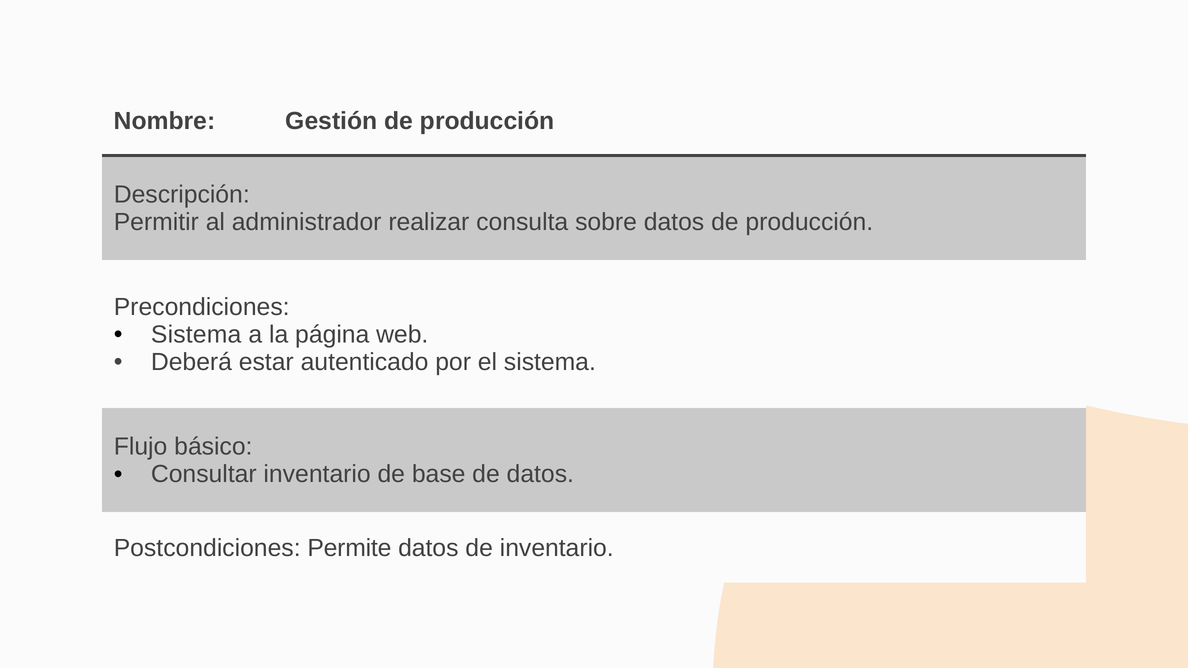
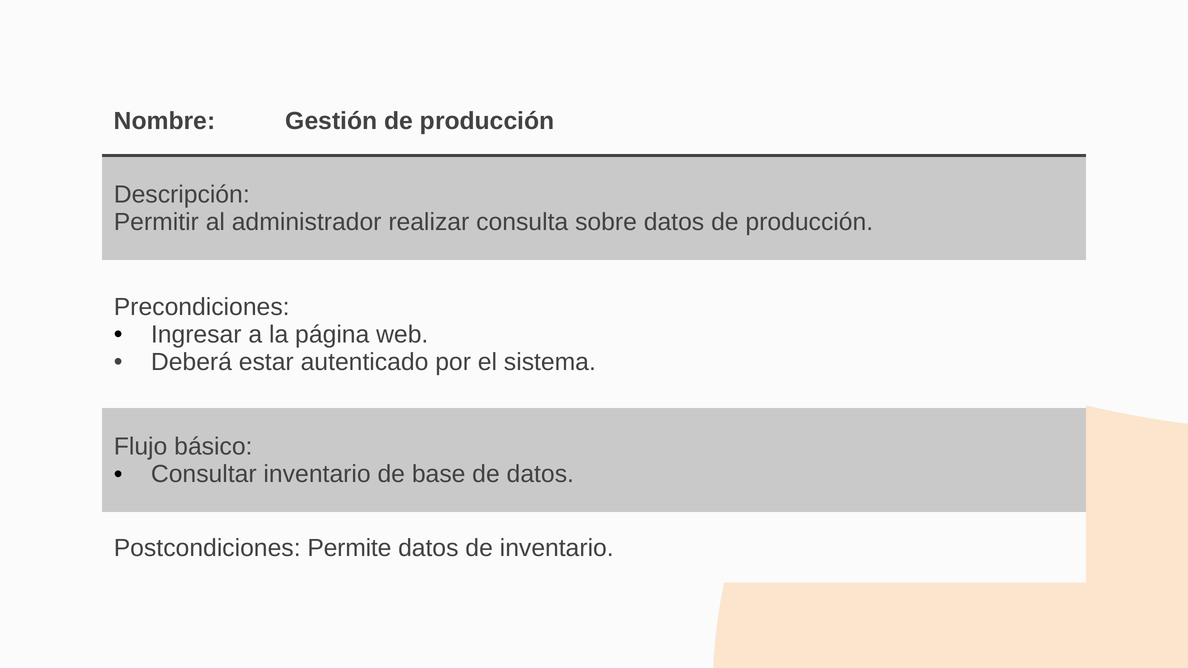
Sistema: Sistema -> Ingresar (196, 335)
